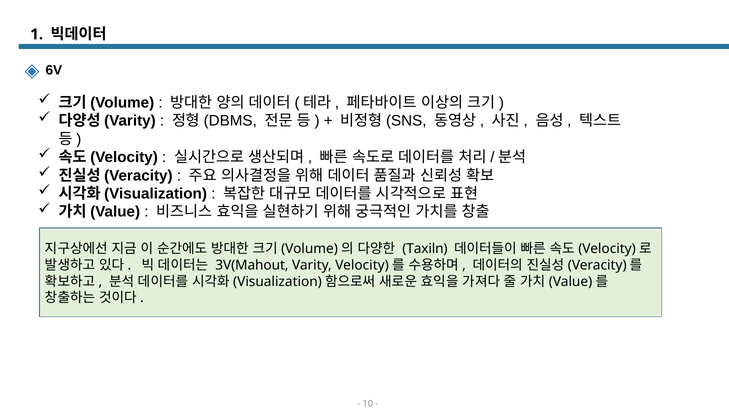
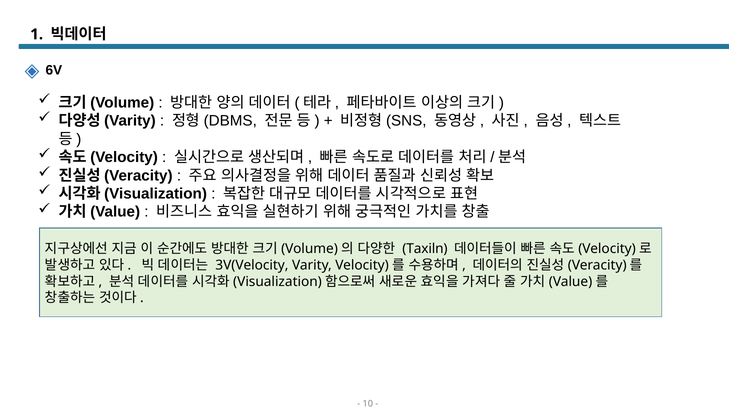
3V(Mahout: 3V(Mahout -> 3V(Velocity (252, 265)
